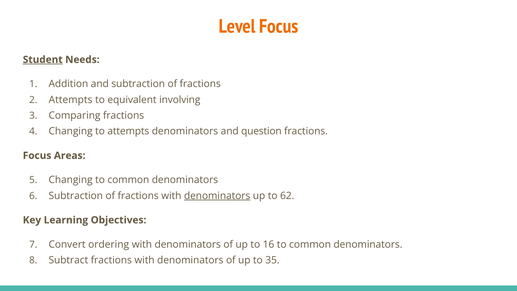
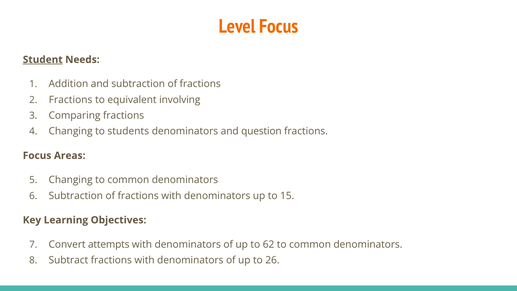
Attempts: Attempts -> Fractions (71, 100)
to attempts: attempts -> students (128, 131)
denominators underline: present -> none (217, 196)
62: 62 -> 15 (287, 196)
ordering: ordering -> attempts (109, 244)
16: 16 -> 62 (269, 244)
35: 35 -> 26 (272, 260)
